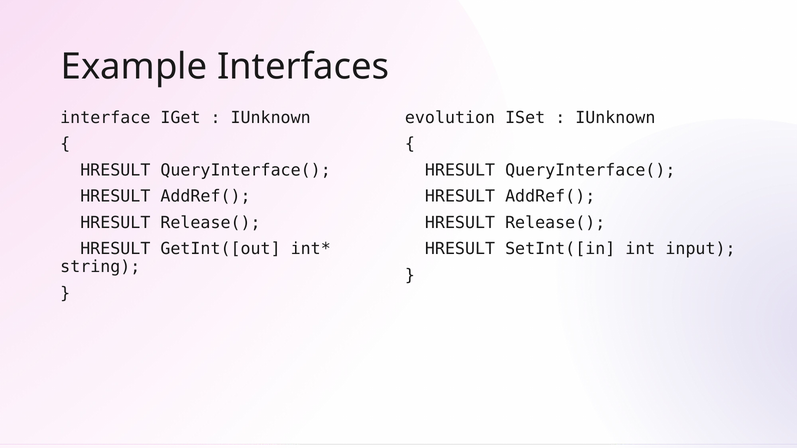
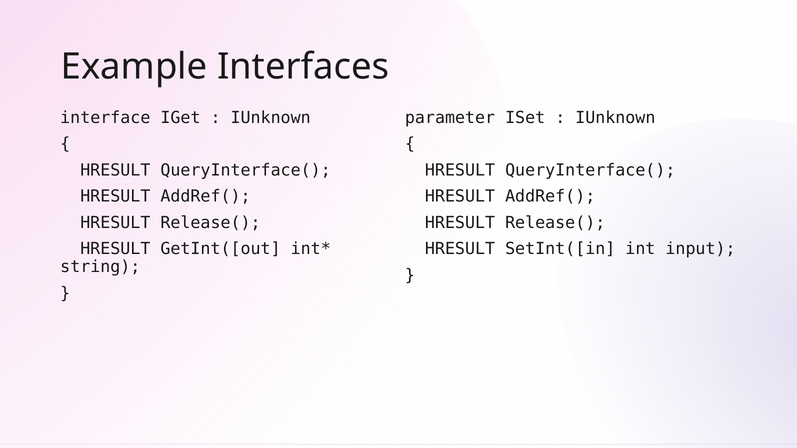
evolution: evolution -> parameter (450, 118)
